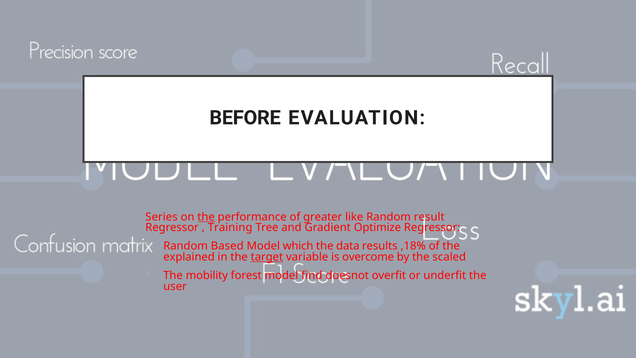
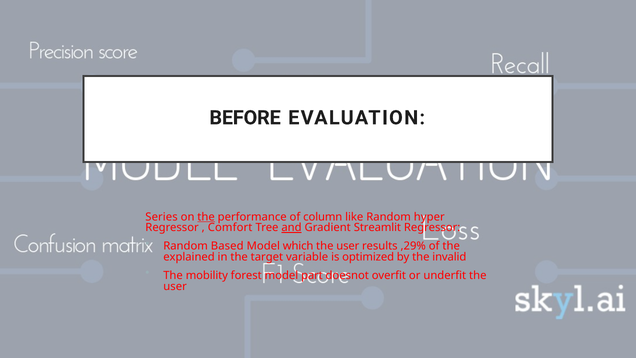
greater: greater -> column (323, 217)
result: result -> hyper (429, 217)
Training: Training -> Comfort (230, 227)
and underline: none -> present (292, 227)
Optimize: Optimize -> Streamlit (377, 227)
data: data -> user (348, 246)
,18%: ,18% -> ,29% (413, 246)
target underline: present -> none (267, 257)
overcome: overcome -> optimized (368, 257)
scaled: scaled -> invalid (449, 257)
find: find -> part (312, 275)
